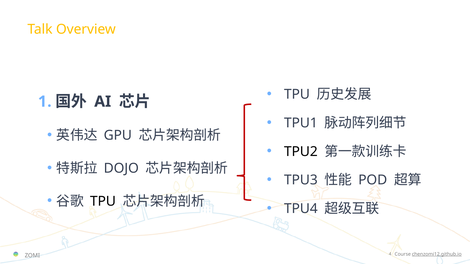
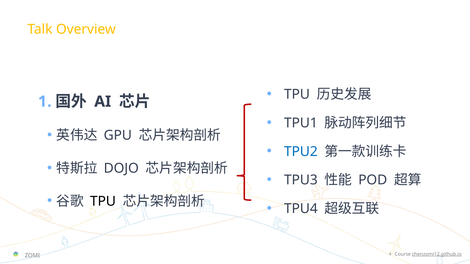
TPU2 colour: black -> blue (301, 152)
